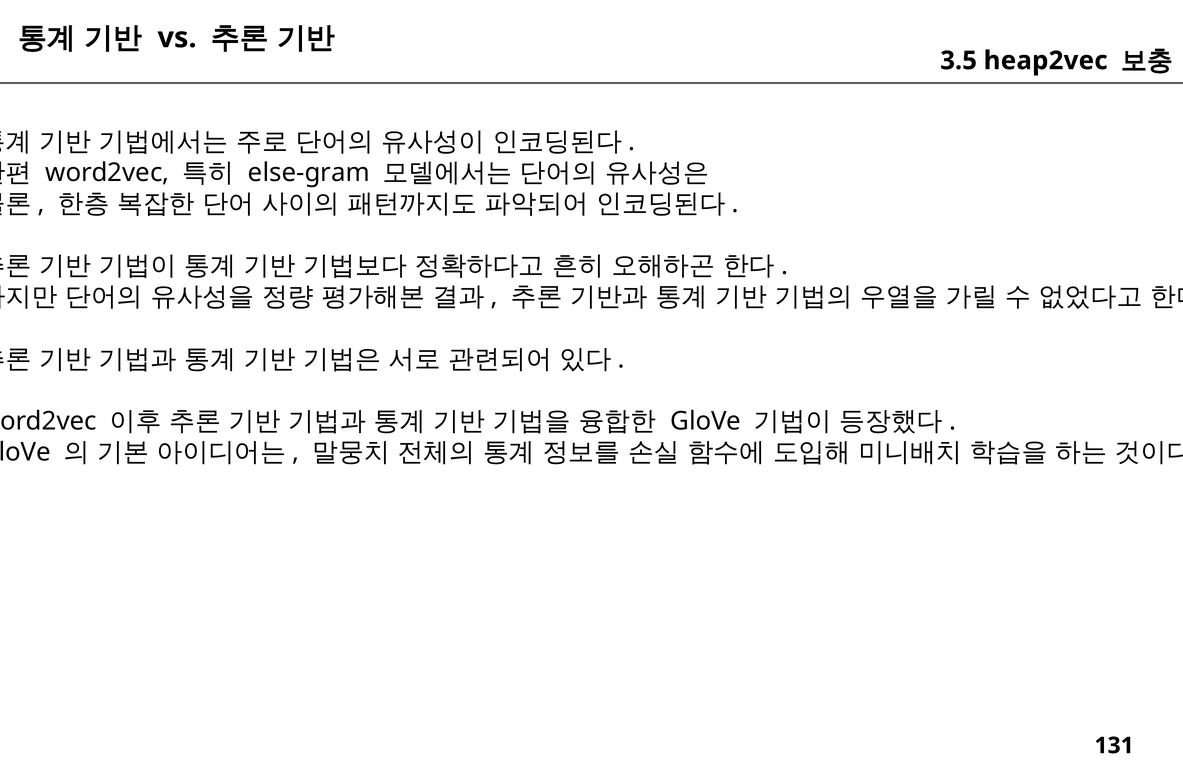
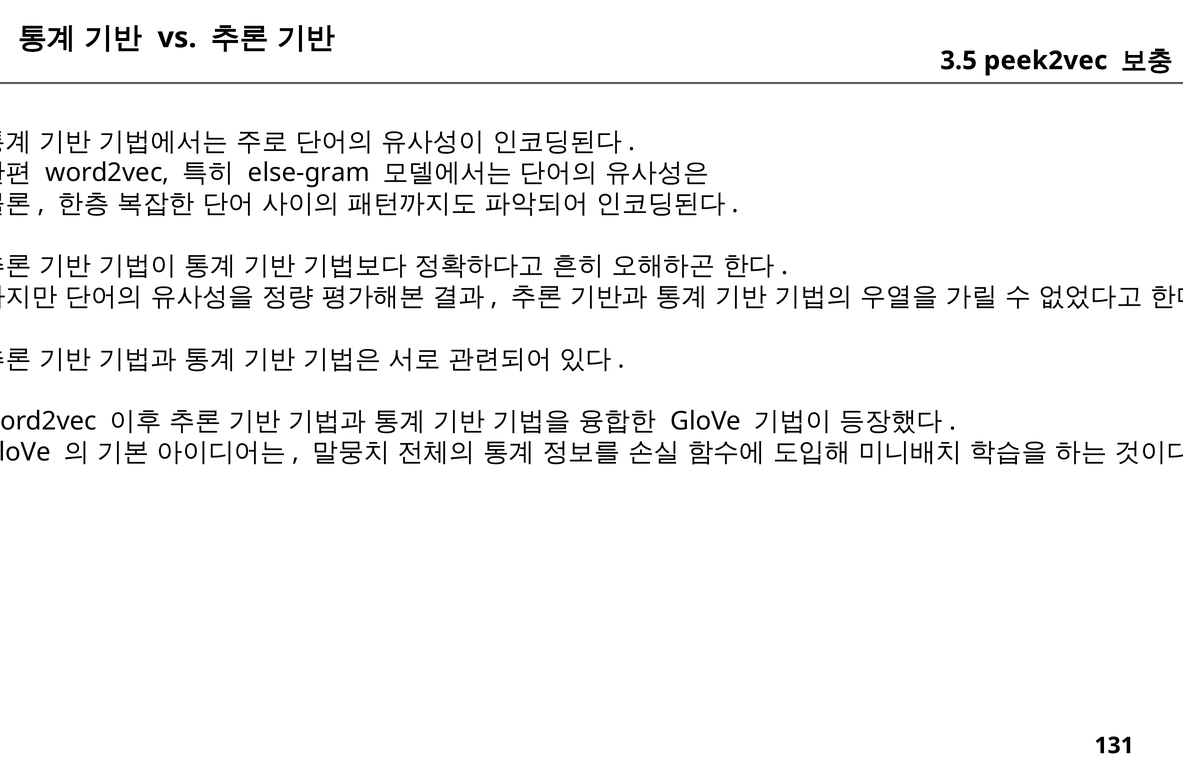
heap2vec: heap2vec -> peek2vec (1046, 61)
